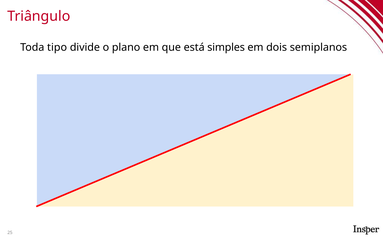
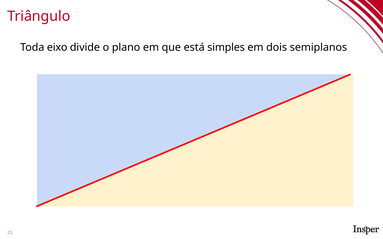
tipo: tipo -> eixo (57, 47)
